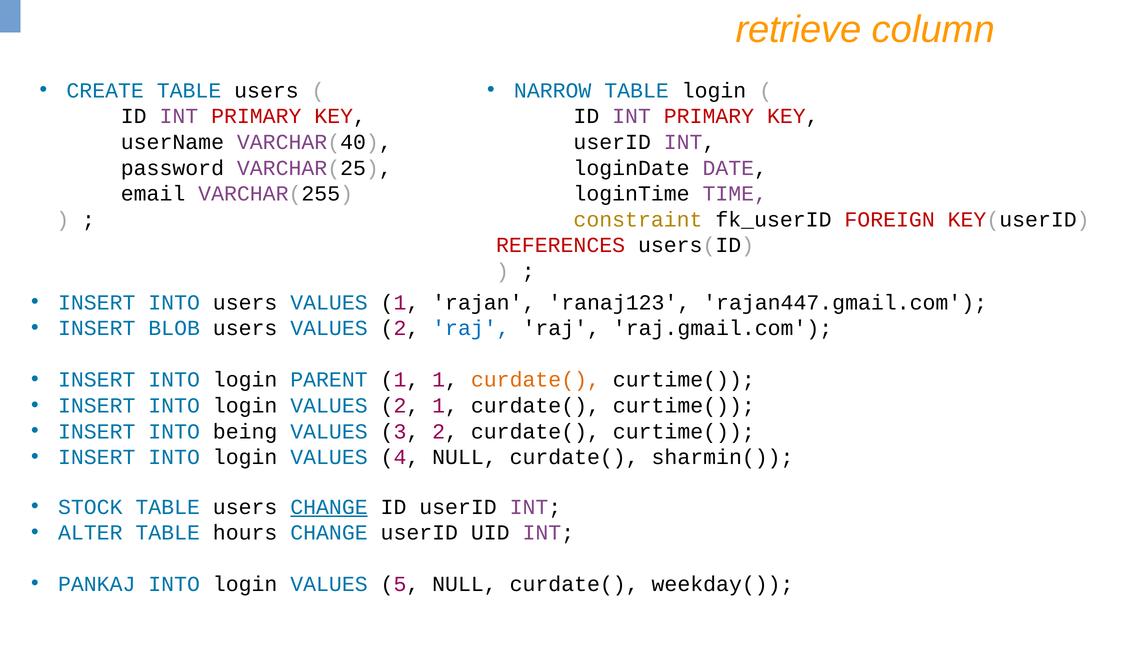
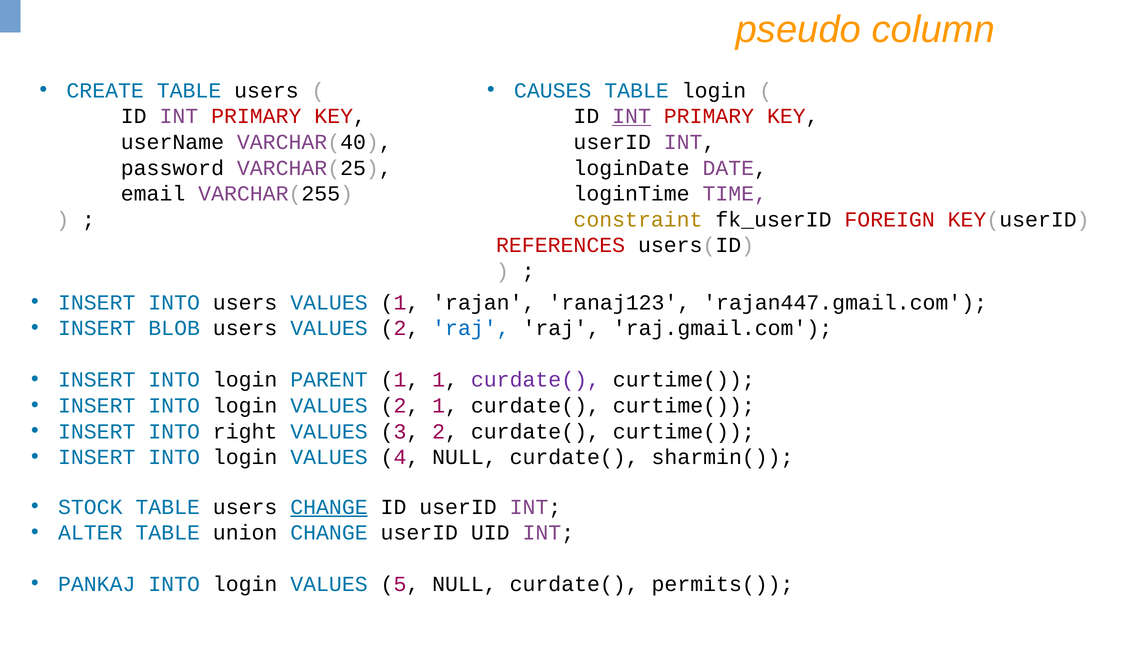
retrieve: retrieve -> pseudo (798, 30)
NARROW: NARROW -> CAUSES (553, 91)
INT underline: none -> present (632, 116)
curdate( colour: orange -> purple (535, 380)
being: being -> right (245, 432)
hours: hours -> union (245, 533)
weekday(: weekday( -> permits( (723, 584)
